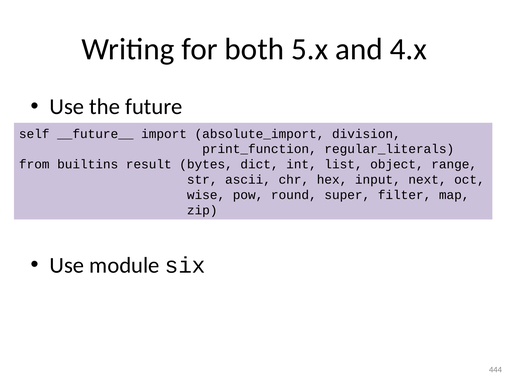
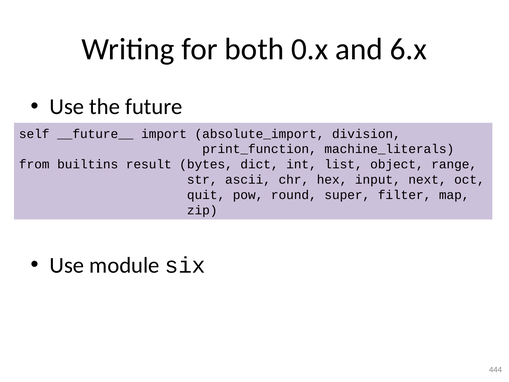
5.x: 5.x -> 0.x (310, 49)
4.x: 4.x -> 6.x (408, 49)
regular_literals: regular_literals -> machine_literals (389, 149)
wise: wise -> quit (206, 195)
